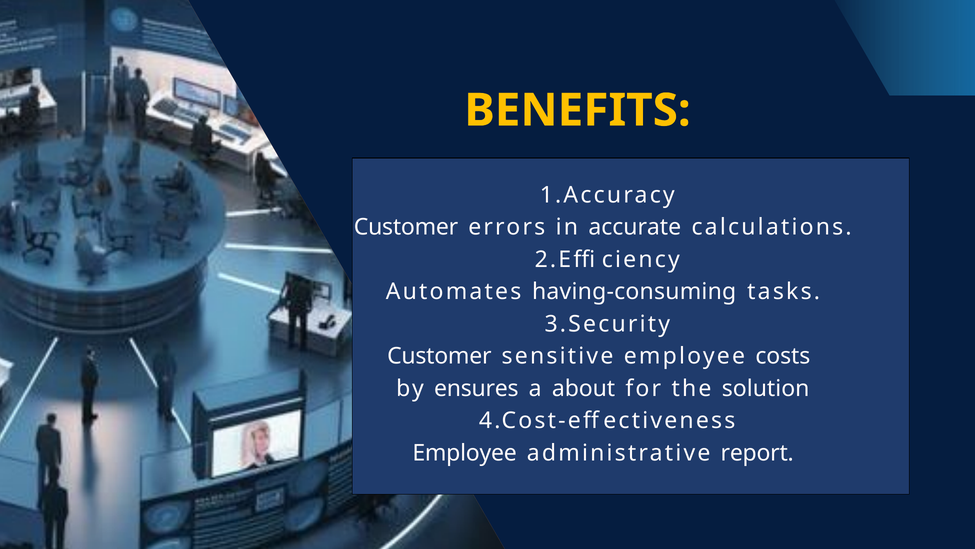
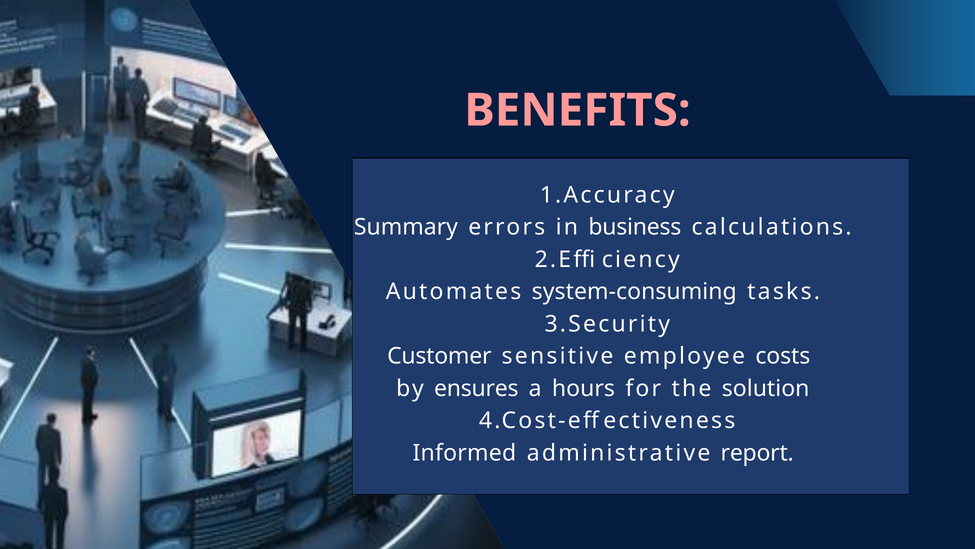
BENEFITS colour: yellow -> pink (578, 110)
Customer: Customer -> Summary (406, 227)
accurate: accurate -> business (635, 227)
having-consuming: having-consuming -> system-consuming (634, 291)
about: about -> hours (583, 388)
Employee: Employee -> Informed (464, 453)
